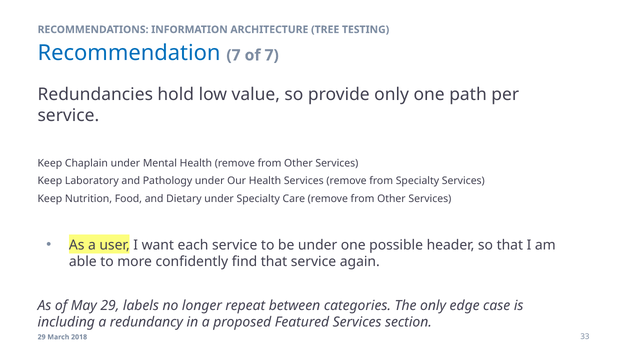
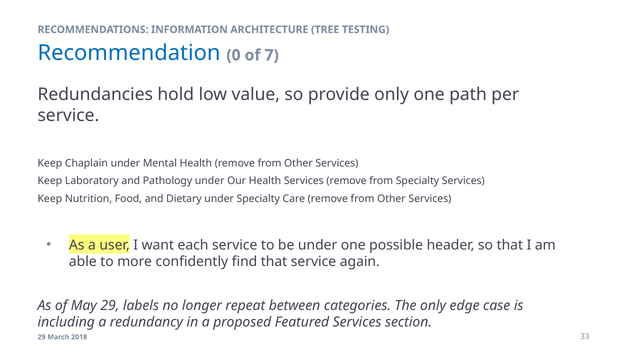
Recommendation 7: 7 -> 0 (233, 55)
